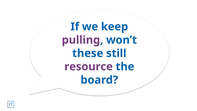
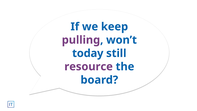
these: these -> today (88, 53)
